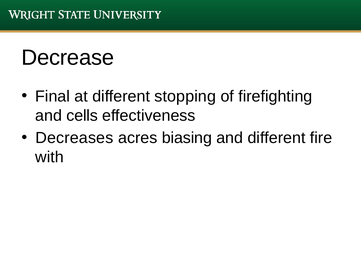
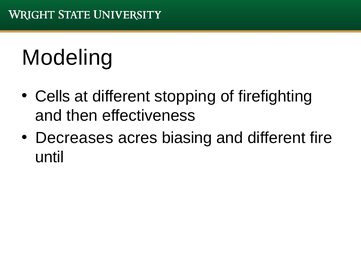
Decrease: Decrease -> Modeling (67, 58)
Final: Final -> Cells (53, 97)
cells: cells -> then (82, 116)
with: with -> until (50, 158)
